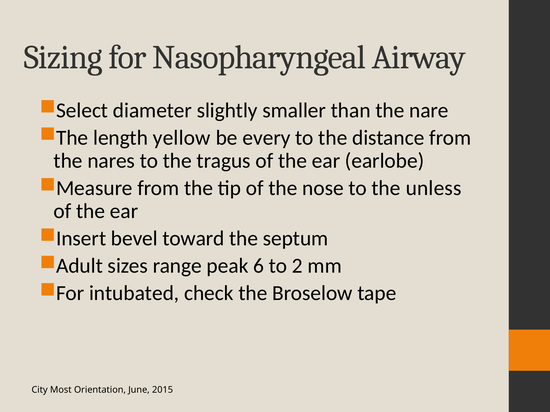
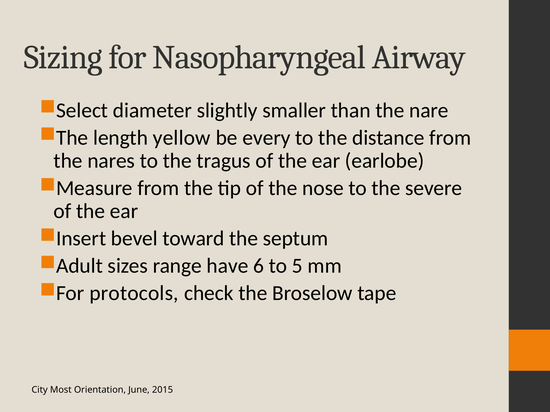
unless: unless -> severe (434, 188)
peak: peak -> have (227, 266)
2: 2 -> 5 (297, 266)
intubated: intubated -> protocols (134, 294)
